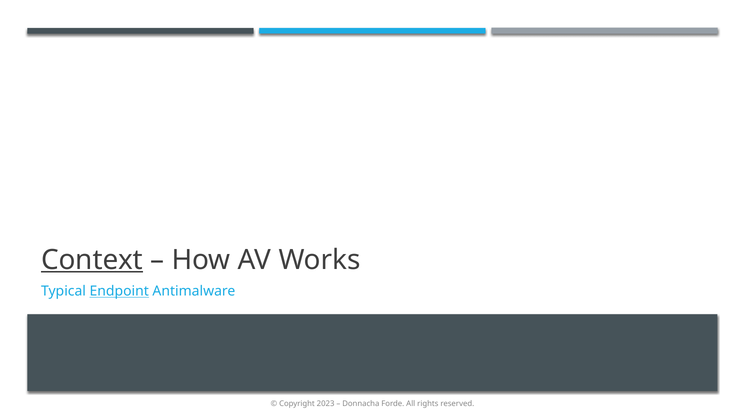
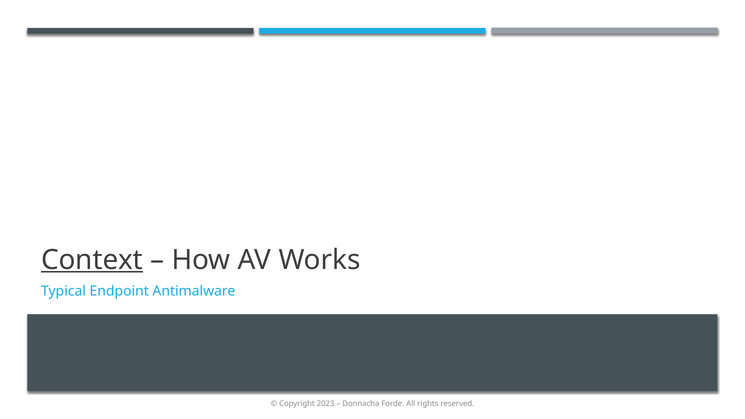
Endpoint underline: present -> none (119, 291)
